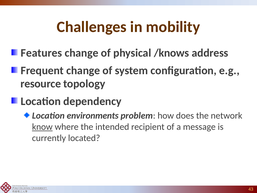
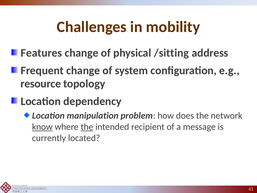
/knows: /knows -> /sitting (171, 53)
environments: environments -> manipulation (93, 116)
the underline: none -> present (87, 127)
